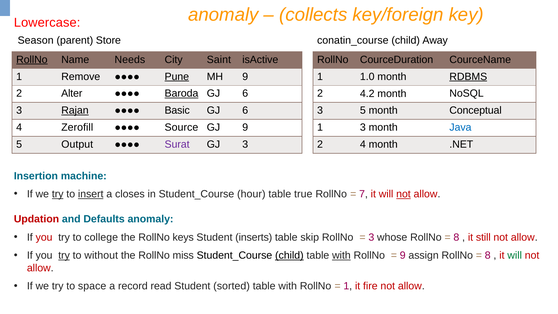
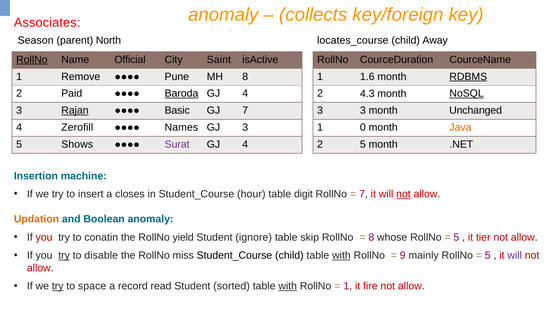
Lowercase: Lowercase -> Associates (47, 23)
Store: Store -> North (108, 40)
conatin_course: conatin_course -> locates_course (353, 40)
Needs: Needs -> Official (130, 60)
Pune underline: present -> none (177, 77)
MH 9: 9 -> 8 (245, 77)
1.0: 1.0 -> 1.6 (367, 77)
Alter: Alter -> Paid (72, 93)
6: 6 -> 4 (245, 93)
4.2: 4.2 -> 4.3 (367, 94)
NoSQL underline: none -> present (467, 93)
6: 6 -> 7 (245, 110)
3 5: 5 -> 3 (363, 110)
Conceptual: Conceptual -> Unchanged (476, 110)
Source: Source -> Names (181, 127)
GJ 9: 9 -> 3 (245, 127)
1 3: 3 -> 0 (363, 127)
Java colour: blue -> orange (460, 127)
Output: Output -> Shows (77, 144)
3: 3 -> 4 (245, 144)
2 4: 4 -> 5 (363, 144)
try underline: present -> none (58, 194)
insert underline: present -> none (91, 194)
true: true -> digit (303, 194)
Updation colour: red -> orange (36, 219)
Defaults: Defaults -> Boolean (104, 219)
college: college -> conatin (101, 237)
keys: keys -> yield (183, 237)
inserts: inserts -> ignore (254, 237)
3: 3 -> 8 (371, 237)
8: 8 -> 5 (456, 237)
still: still -> tier (483, 237)
without: without -> disable (101, 255)
child underline: present -> none (289, 255)
assign: assign -> mainly (424, 255)
8: 8 -> 5 (488, 255)
will colour: green -> purple (515, 255)
try underline: none -> present (58, 286)
with underline: none -> present (288, 286)
